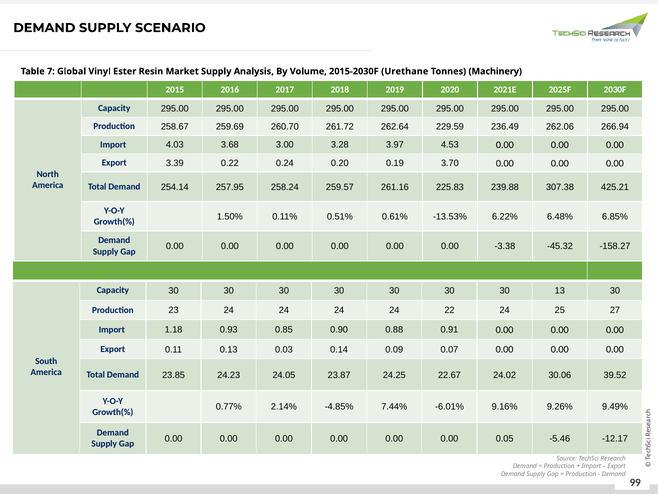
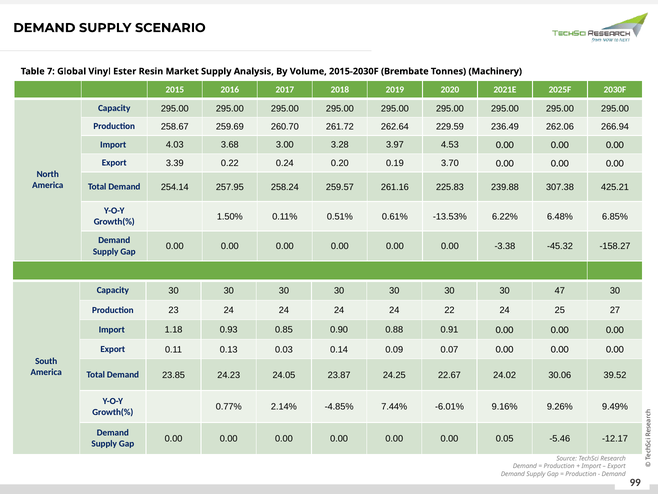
Urethane: Urethane -> Brembate (405, 71)
13: 13 -> 47 (560, 291)
